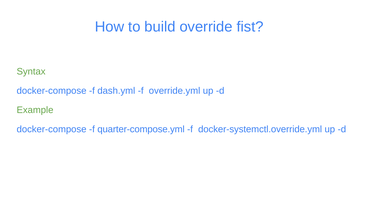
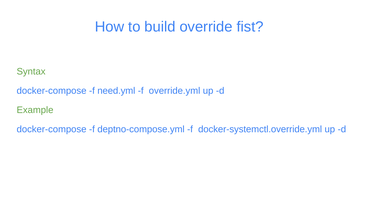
dash.yml: dash.yml -> need.yml (116, 91)
quarter-compose.yml: quarter-compose.yml -> deptno-compose.yml (141, 130)
